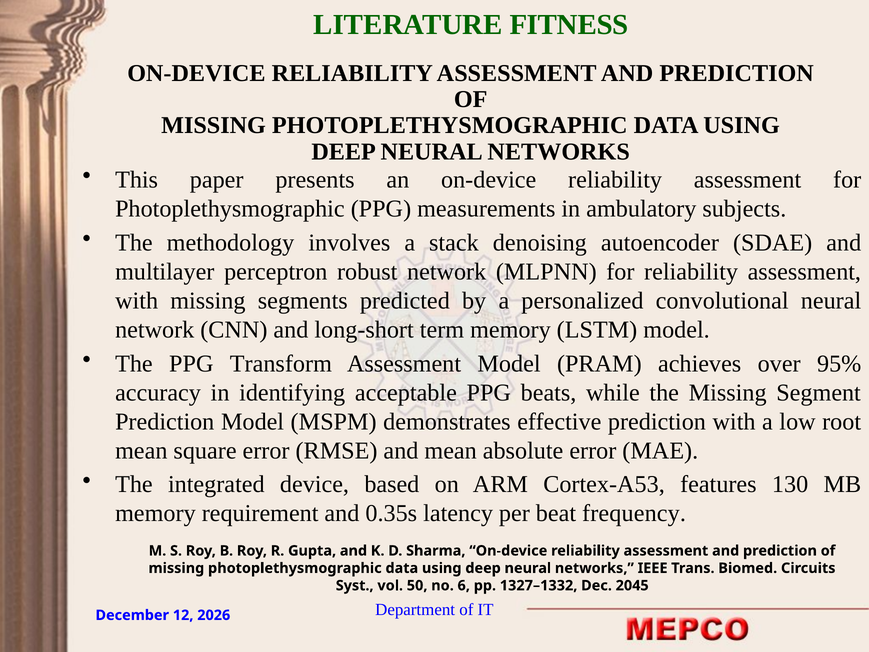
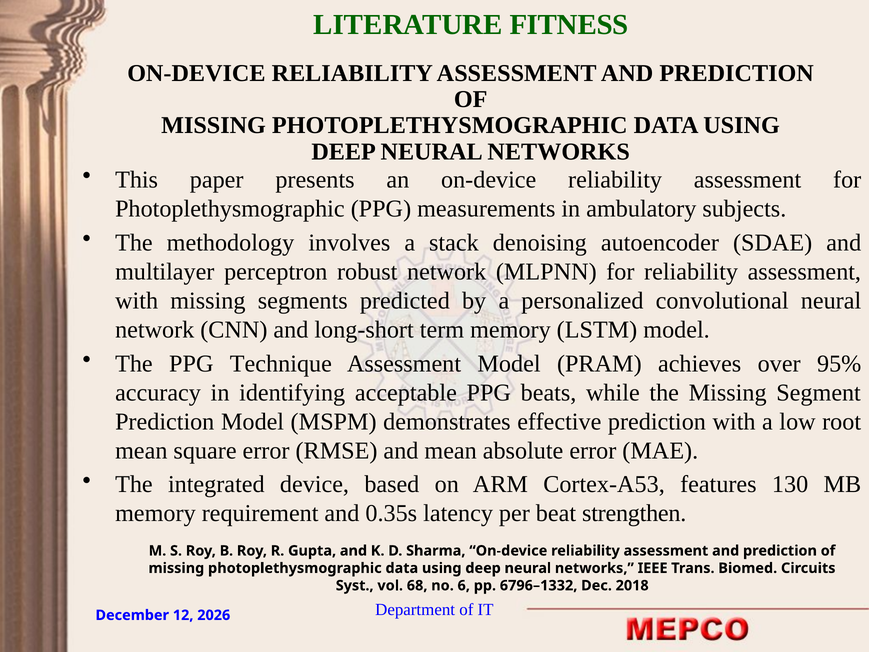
Transform: Transform -> Technique (281, 363)
frequency: frequency -> strengthen (634, 513)
50: 50 -> 68 (417, 585)
1327–1332: 1327–1332 -> 6796–1332 (539, 585)
2045: 2045 -> 2018 (632, 585)
